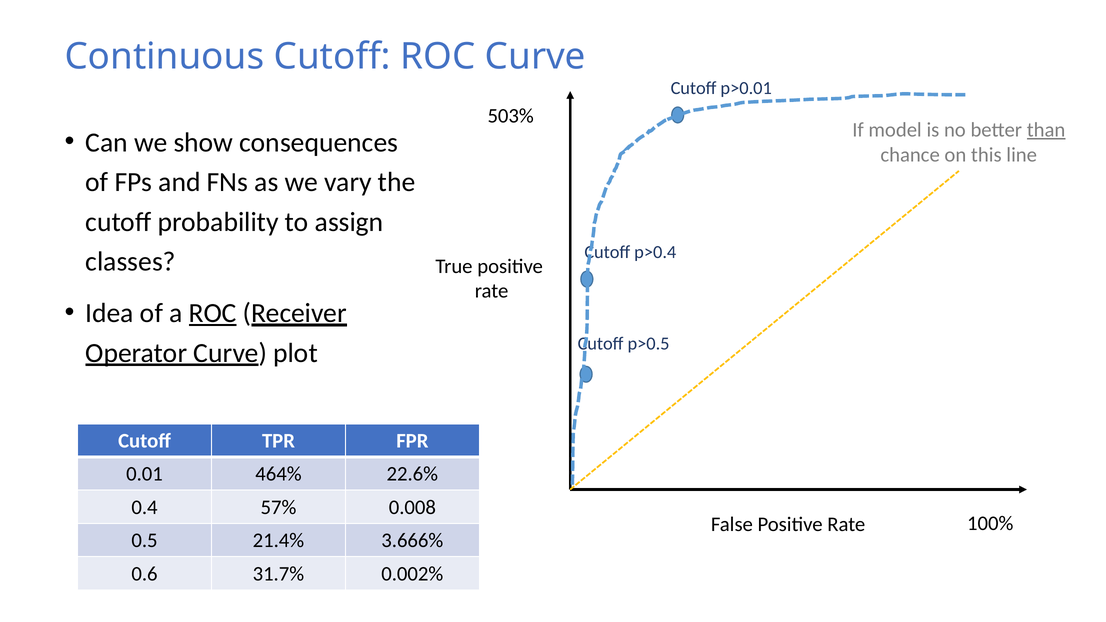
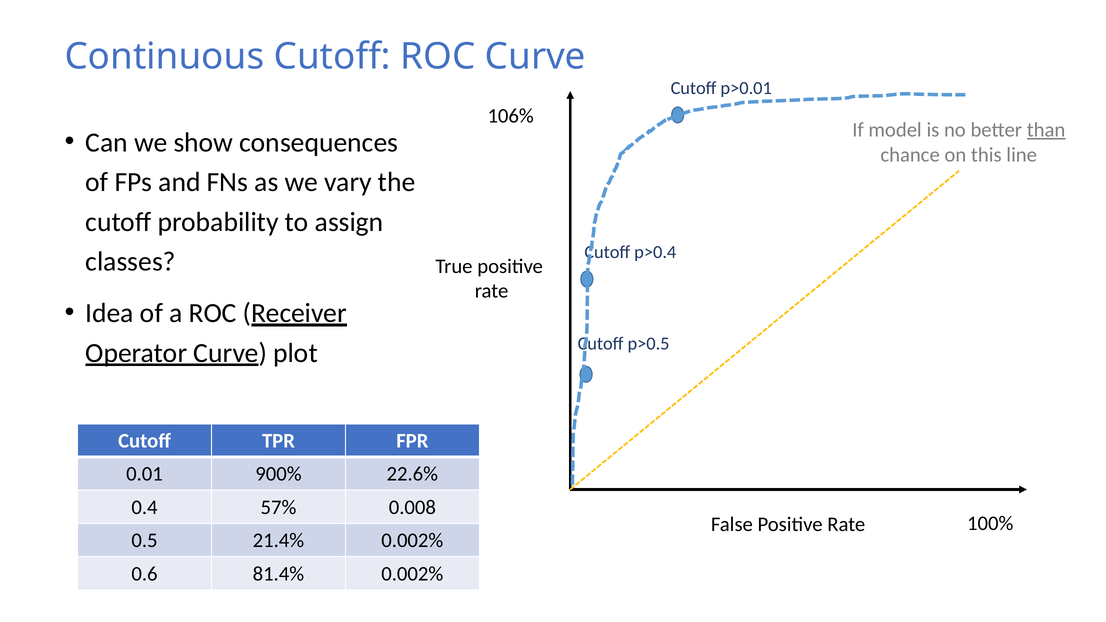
503%: 503% -> 106% (511, 116)
ROC underline: present -> none (213, 313)
464%: 464% -> 900% (278, 474)
21.4% 3.666%: 3.666% -> 0.002% (412, 541)
31.7%: 31.7% -> 81.4% (278, 574)
